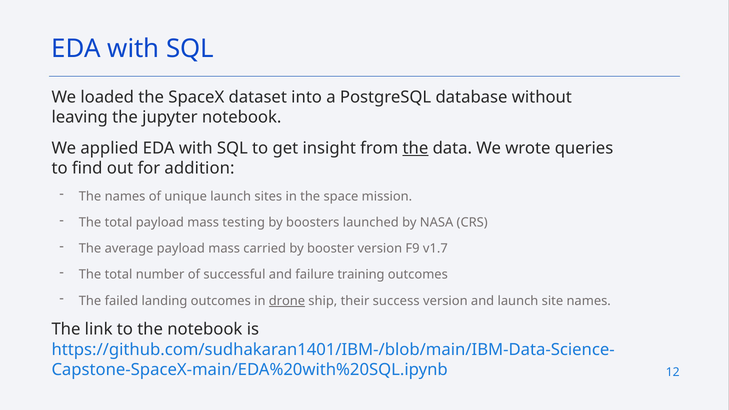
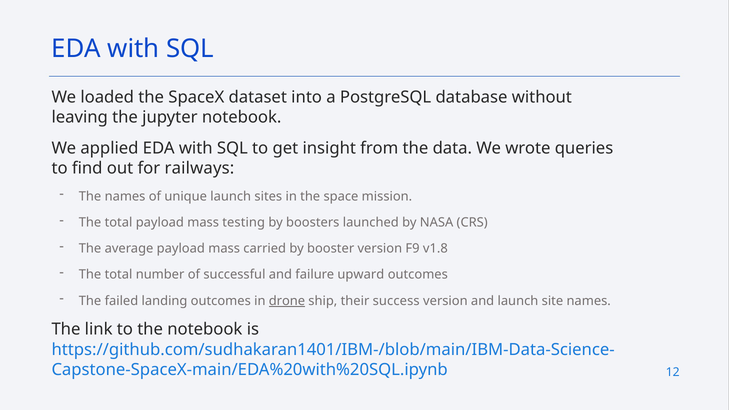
the underline: present -> none (415, 148)
addition: addition -> railways (199, 168)
v1.7: v1.7 -> v1.8 (435, 249)
training: training -> upward (361, 275)
